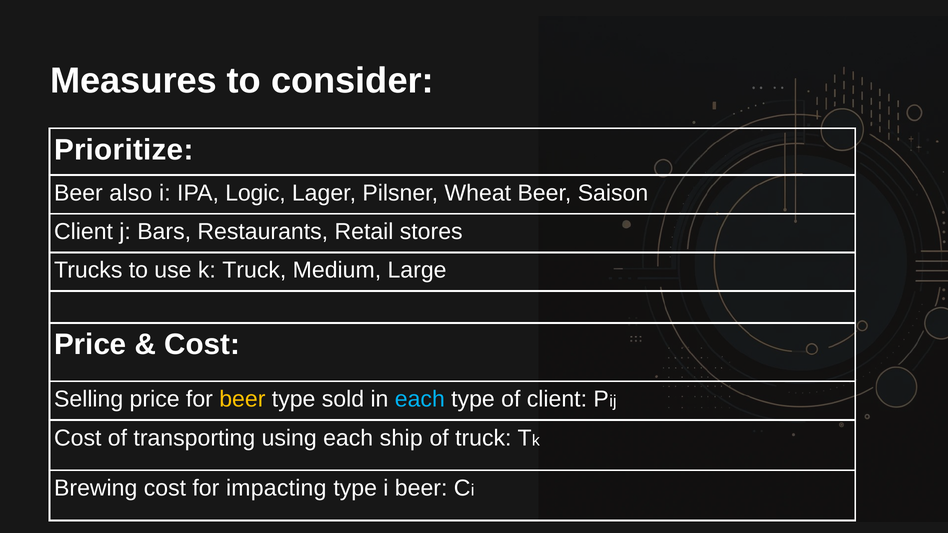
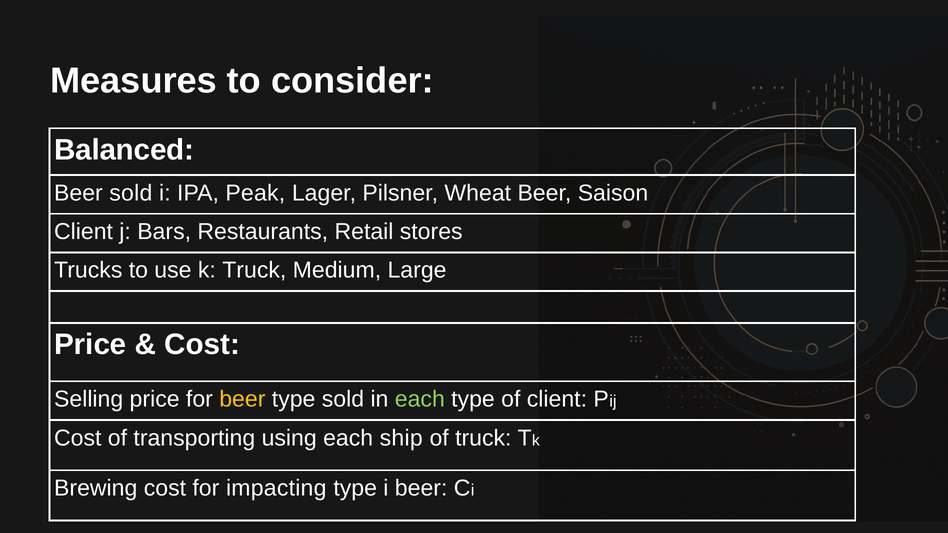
Prioritize: Prioritize -> Balanced (124, 150)
Beer also: also -> sold (131, 193)
Logic: Logic -> Peak (255, 193)
each colour: light blue -> light green (420, 400)
